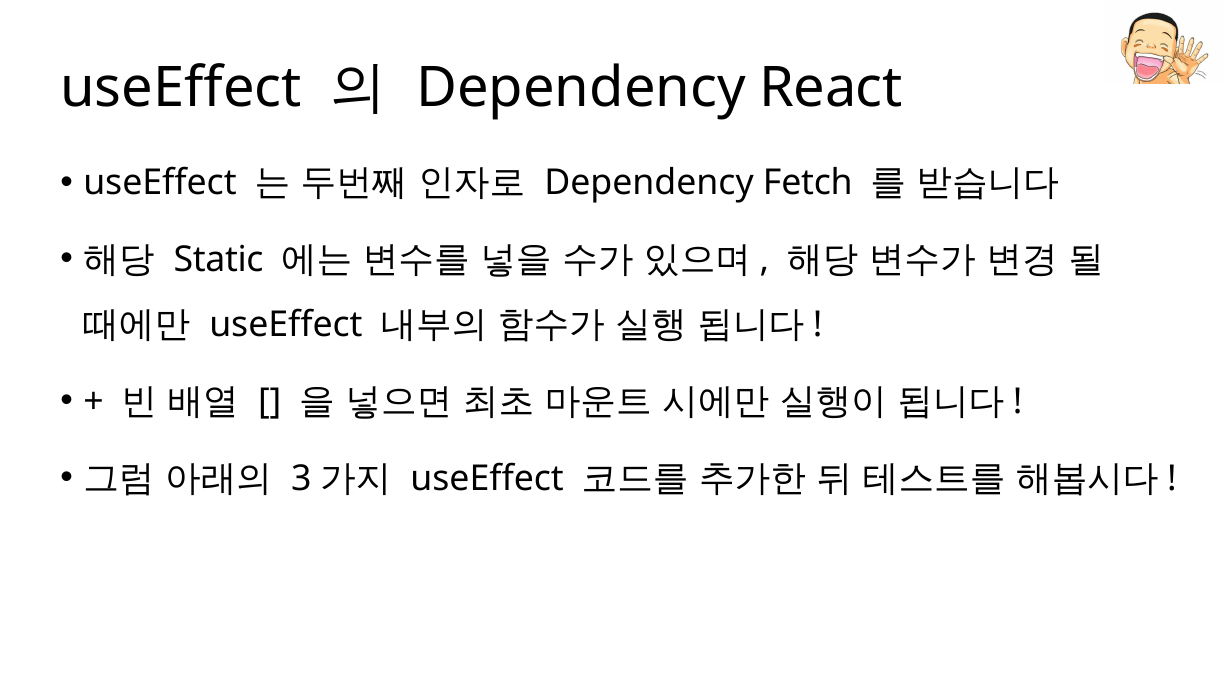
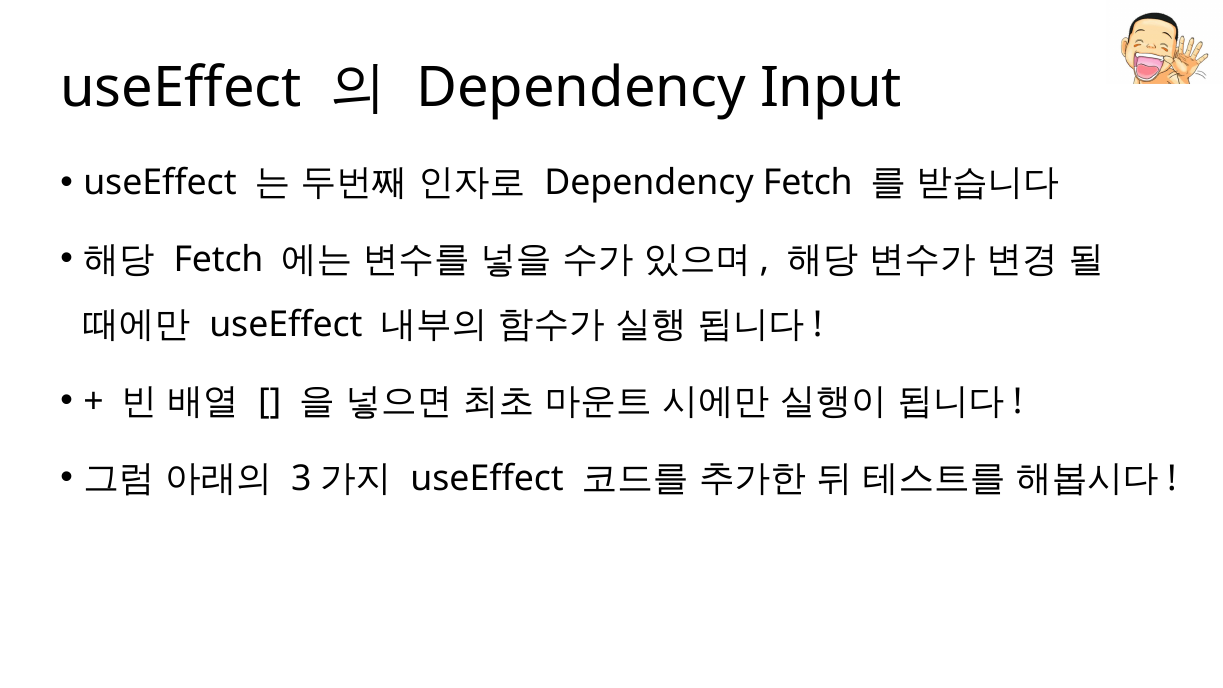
React: React -> Input (831, 88)
Static: Static -> Fetch (219, 260)
